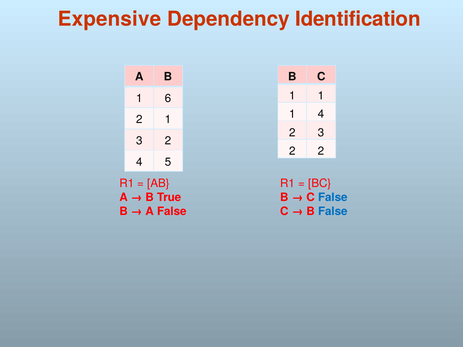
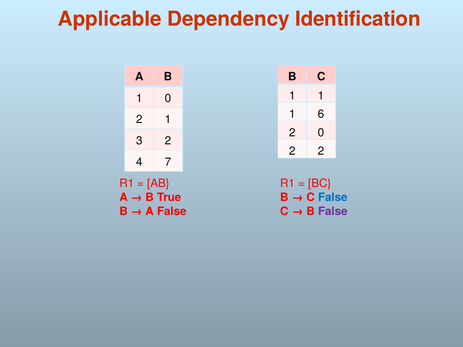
Expensive: Expensive -> Applicable (110, 19)
1 6: 6 -> 0 (168, 98)
1 4: 4 -> 6 (321, 114)
2 3: 3 -> 0 (321, 133)
5: 5 -> 7 (168, 162)
False colour: blue -> purple (333, 211)
